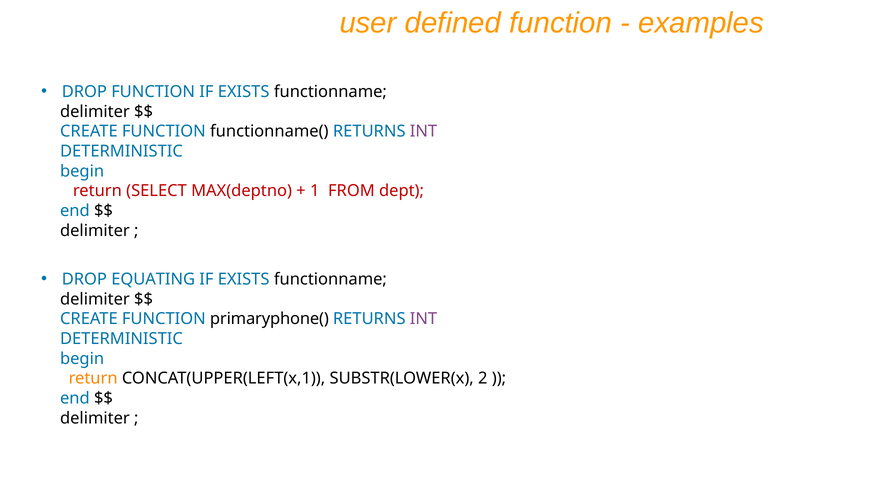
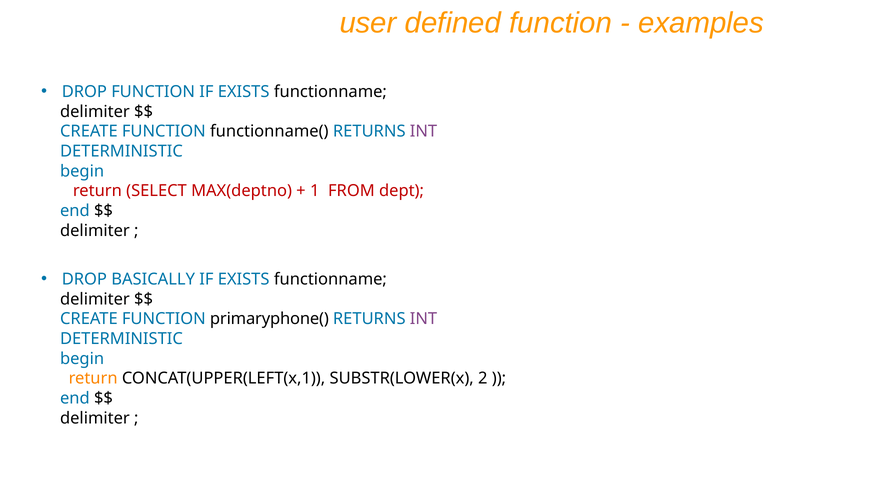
EQUATING: EQUATING -> BASICALLY (153, 279)
